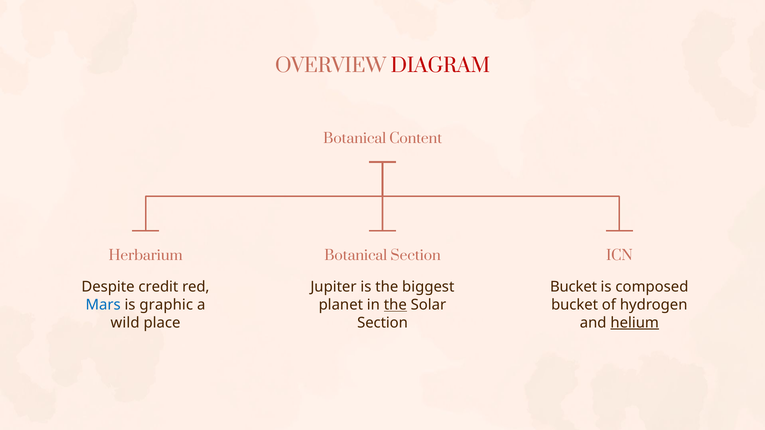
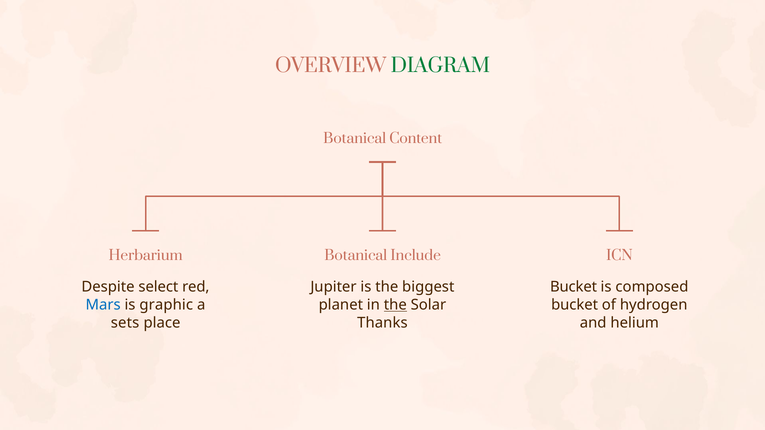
DIAGRAM colour: red -> green (440, 66)
Botanical Section: Section -> Include (416, 256)
credit: credit -> select (158, 287)
wild: wild -> sets (125, 323)
Section: Section -> Thanks (382, 323)
helium underline: present -> none (635, 323)
